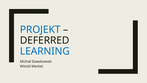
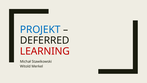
LEARNING colour: blue -> red (45, 51)
